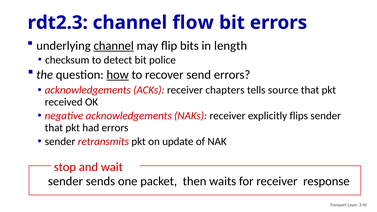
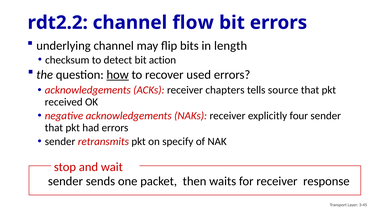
rdt2.3: rdt2.3 -> rdt2.2 (58, 23)
channel underline: present -> none (114, 46)
police: police -> action (162, 60)
send: send -> used (199, 75)
flips: flips -> four (299, 116)
update: update -> specify (178, 141)
